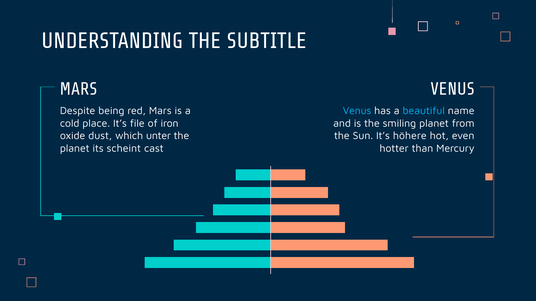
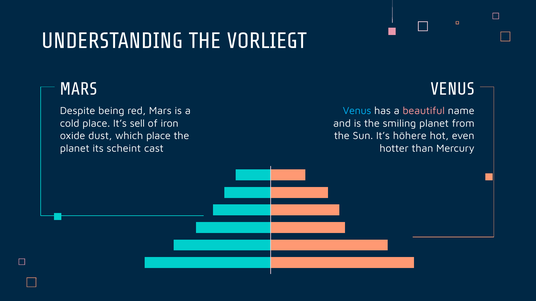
SUBTITLE: SUBTITLE -> VORLIEGT (267, 41)
beautiful colour: light blue -> pink (424, 111)
file: file -> sell (137, 124)
which unter: unter -> place (158, 136)
